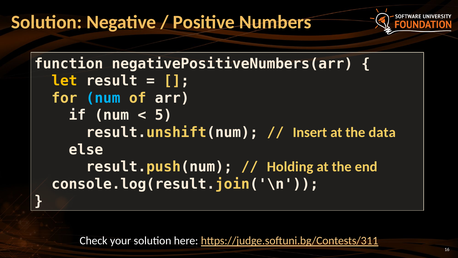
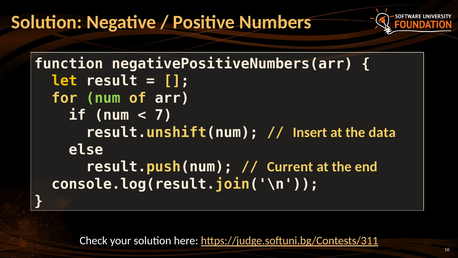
num colour: light blue -> light green (103, 98)
5: 5 -> 7 (163, 115)
Holding: Holding -> Current (290, 167)
